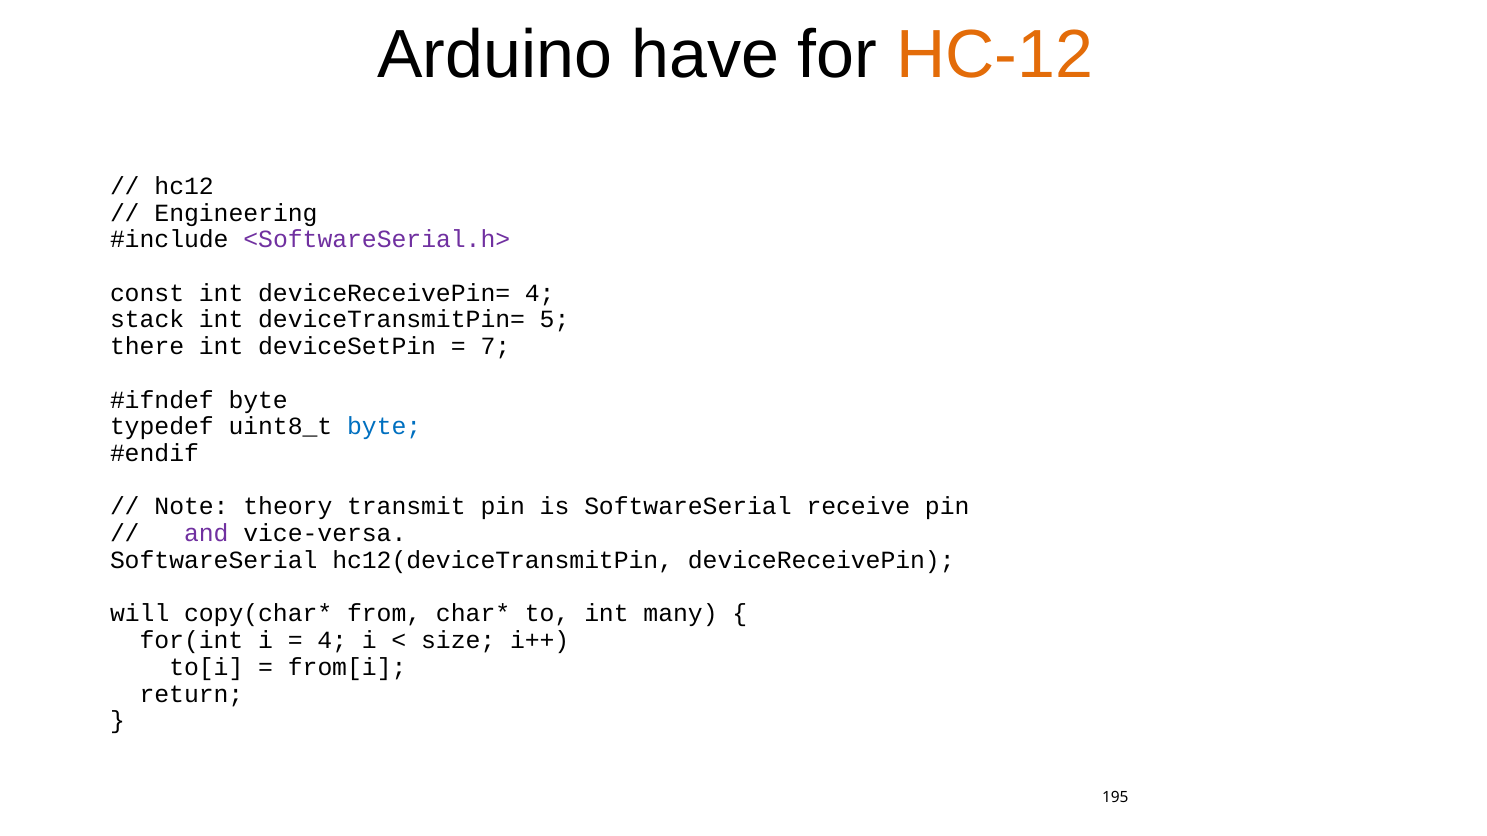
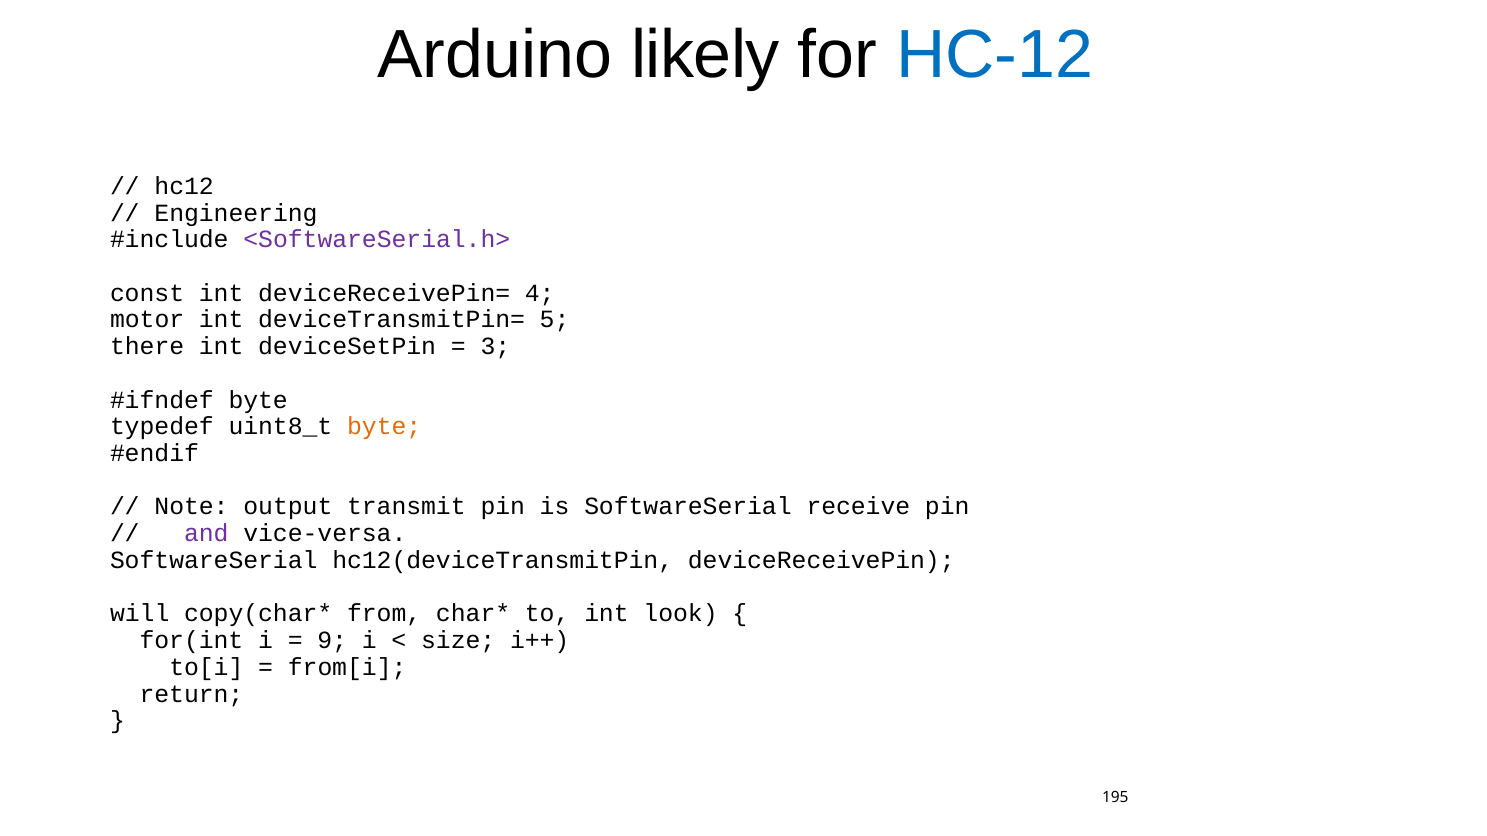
have: have -> likely (705, 55)
HC-12 colour: orange -> blue (995, 55)
stack: stack -> motor (147, 320)
7: 7 -> 3 (495, 347)
byte colour: blue -> orange (384, 427)
theory: theory -> output (288, 507)
many: many -> look (681, 614)
4: 4 -> 9 (332, 641)
